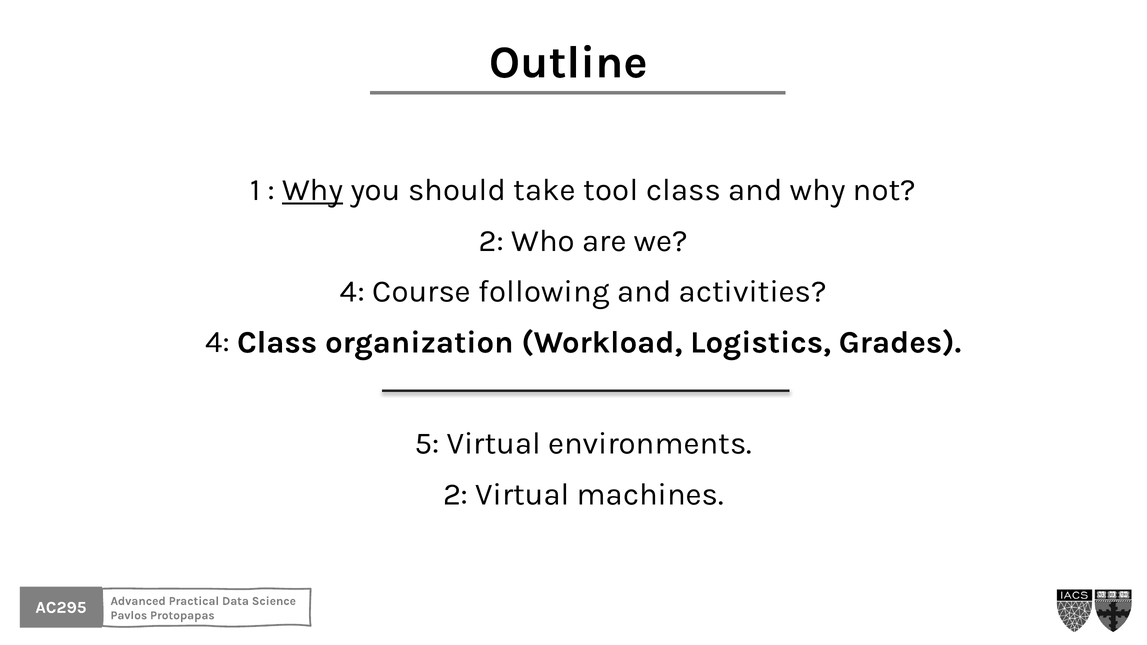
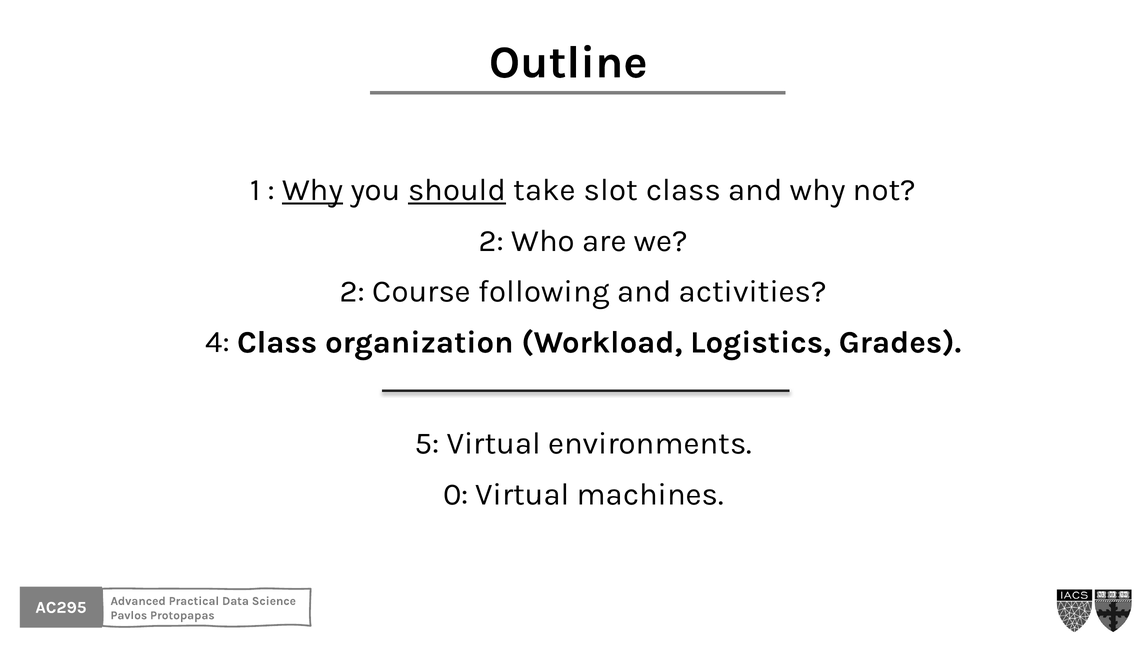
should underline: none -> present (457, 190)
tool: tool -> slot (611, 190)
4: 4 -> 2 (352, 292)
2: 2 -> 0 (456, 495)
